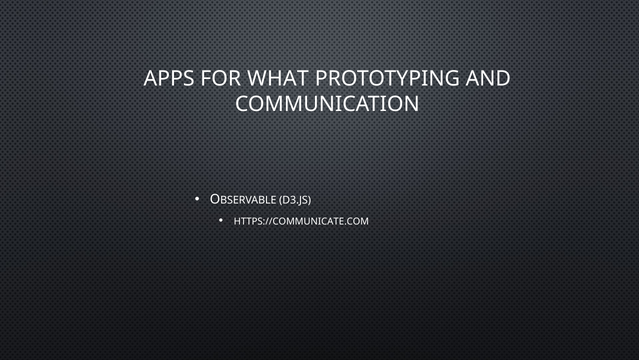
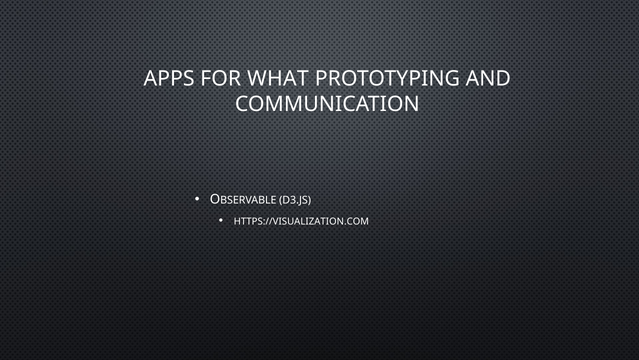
HTTPS://COMMUNICATE.COM: HTTPS://COMMUNICATE.COM -> HTTPS://VISUALIZATION.COM (301, 221)
